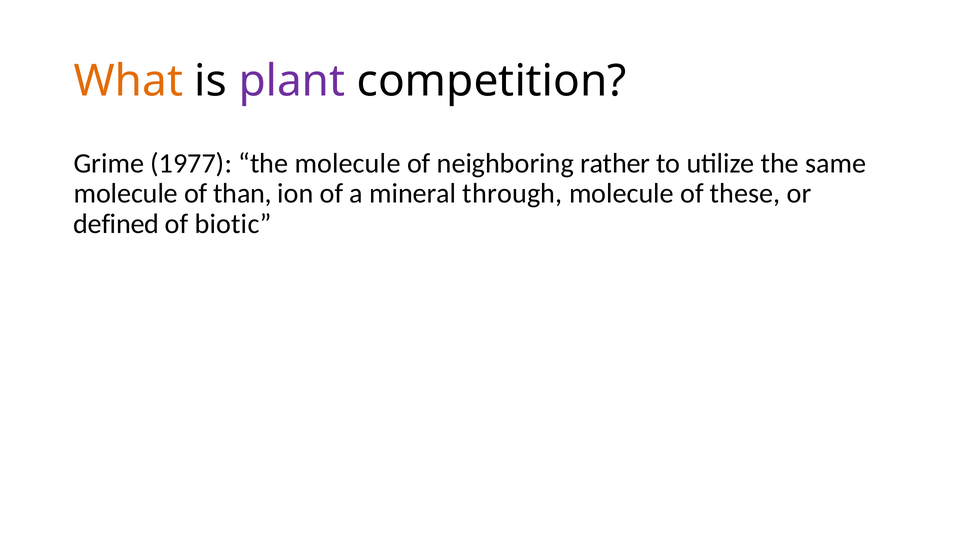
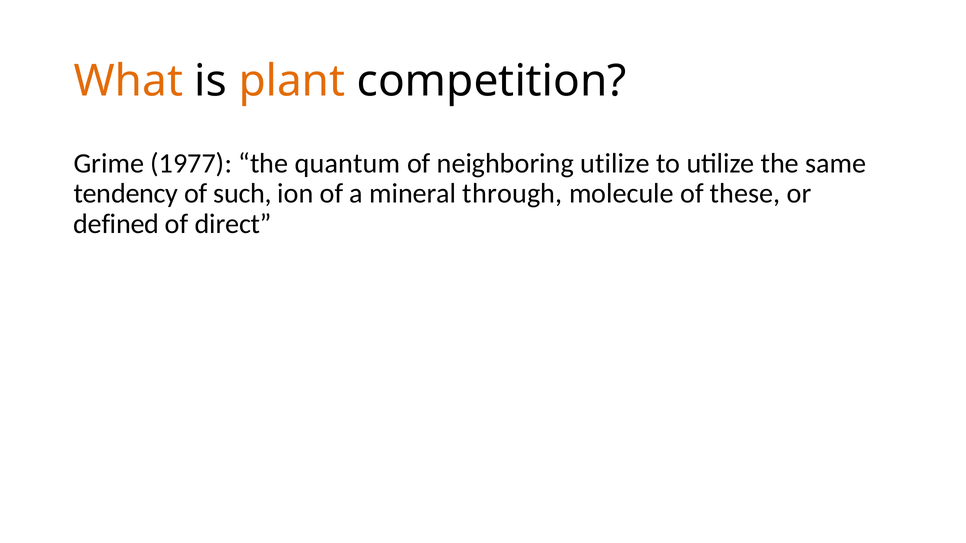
plant colour: purple -> orange (292, 81)
the molecule: molecule -> quantum (348, 163)
neighboring rather: rather -> utilize (615, 163)
molecule: molecule -> tendency (126, 194)
than: than -> such (243, 194)
biotic: biotic -> direct (233, 224)
